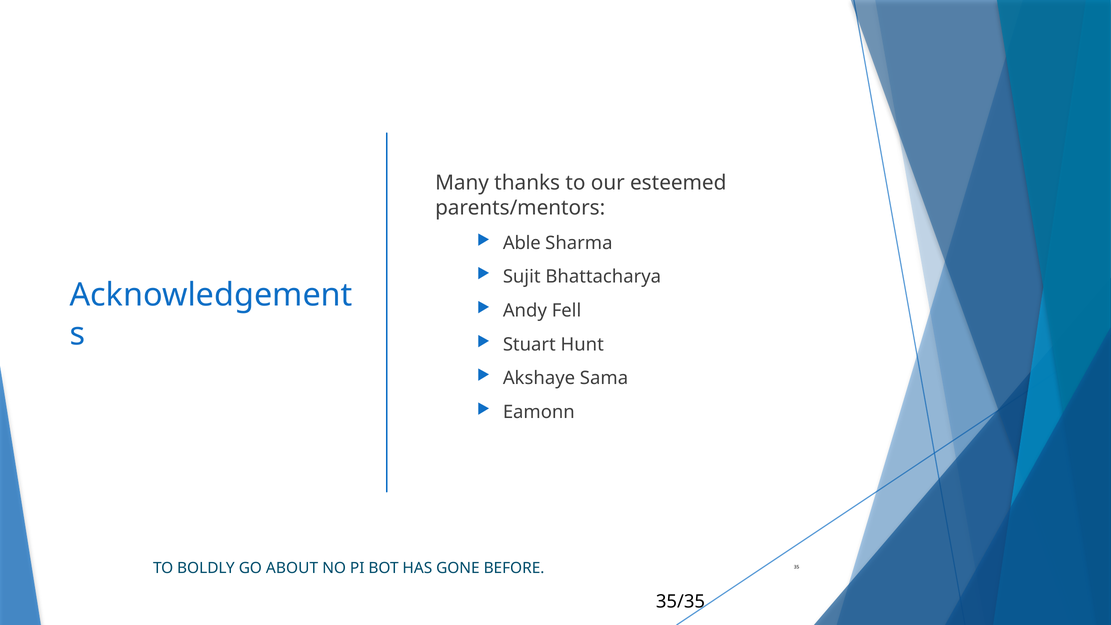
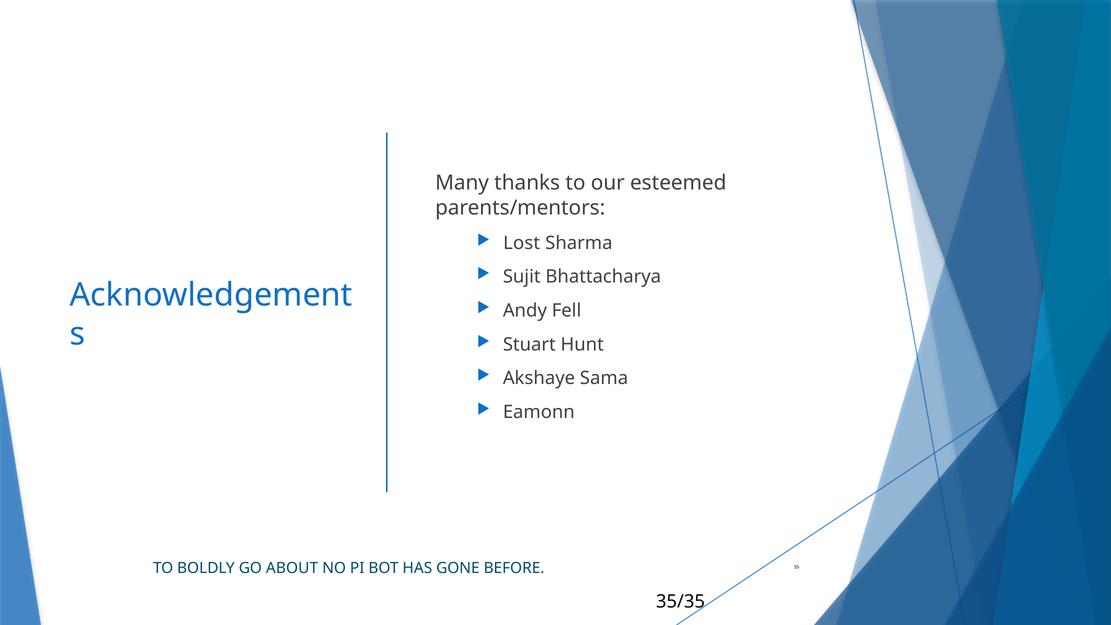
Able: Able -> Lost (522, 243)
